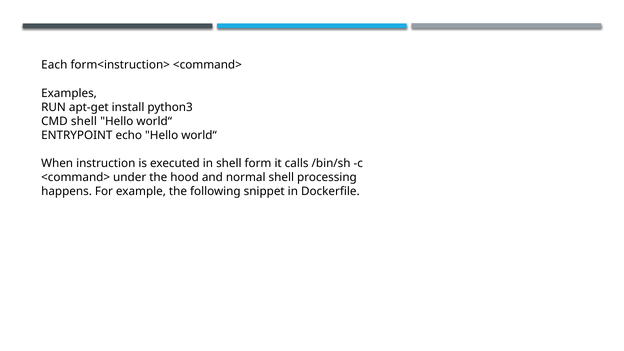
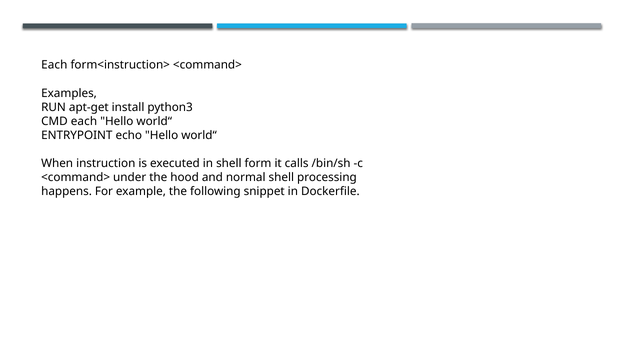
CMD shell: shell -> each (84, 121)
